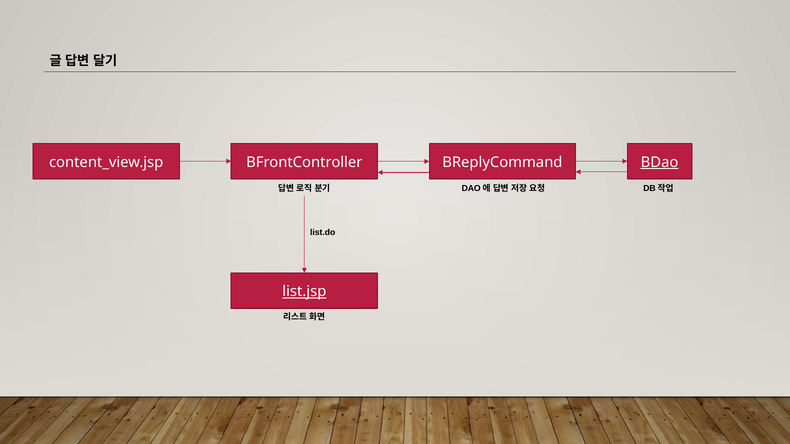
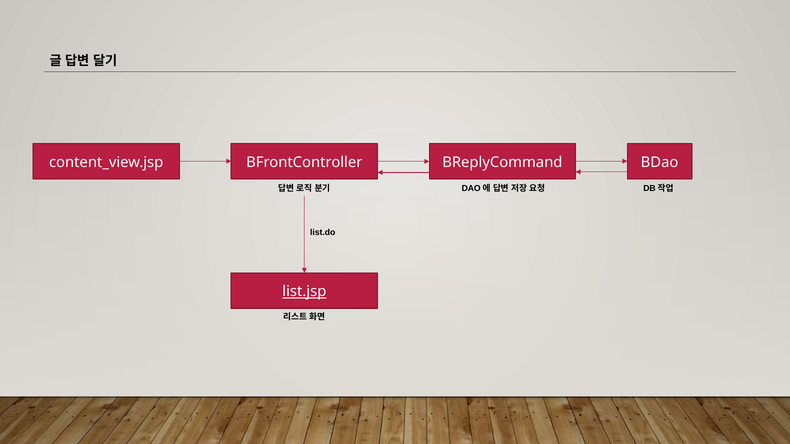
BDao underline: present -> none (660, 162)
